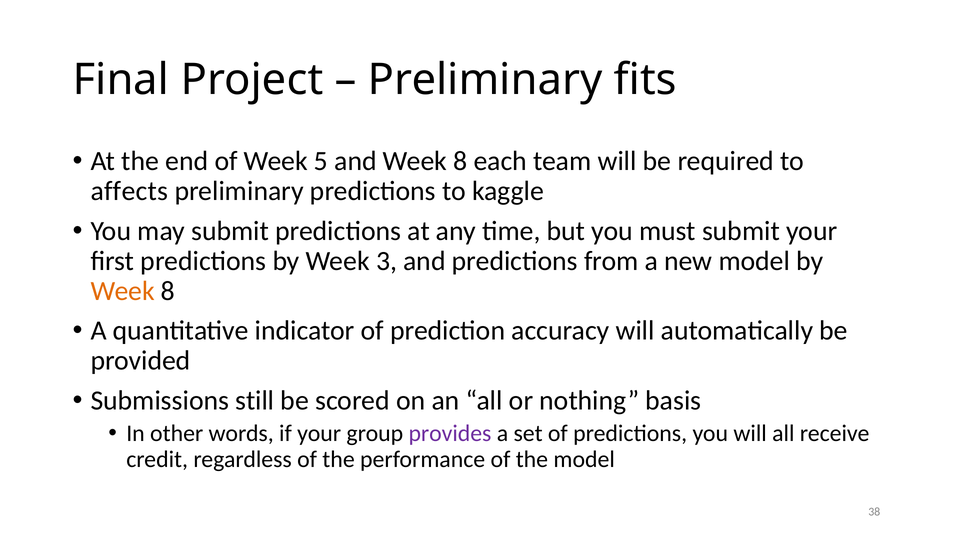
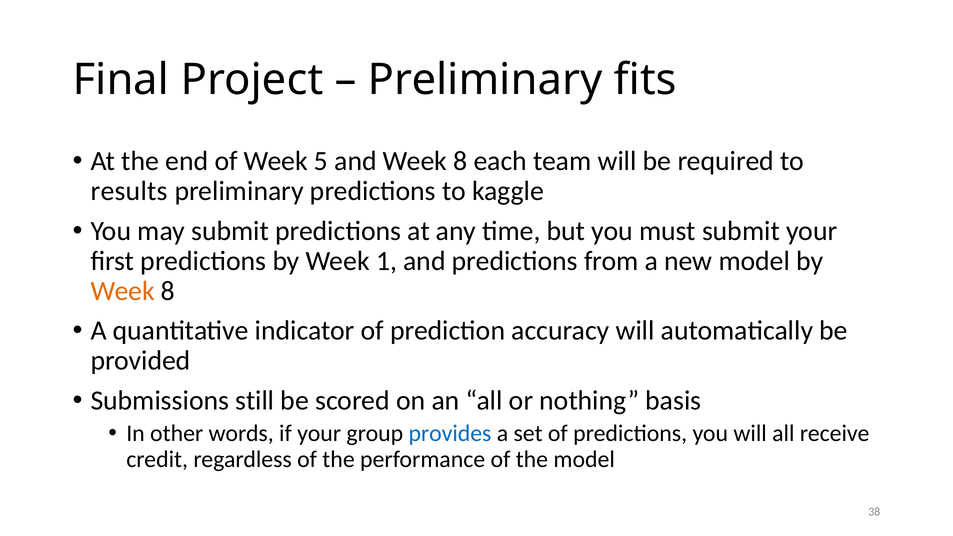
affects: affects -> results (129, 191)
3: 3 -> 1 (387, 261)
provides colour: purple -> blue (450, 434)
